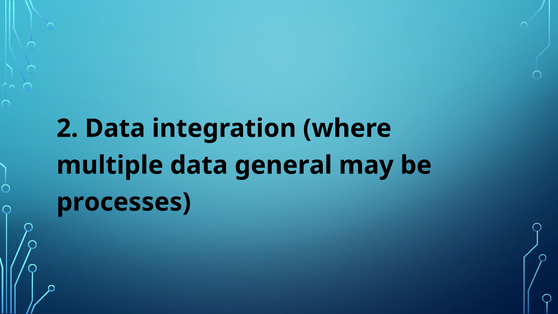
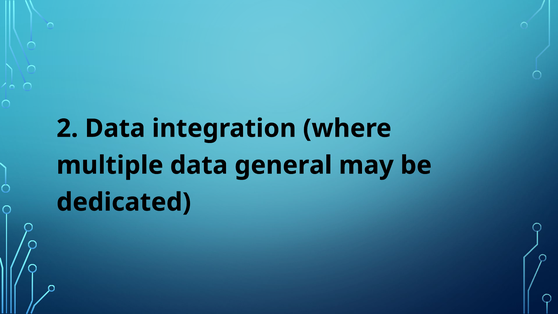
processes: processes -> dedicated (124, 202)
